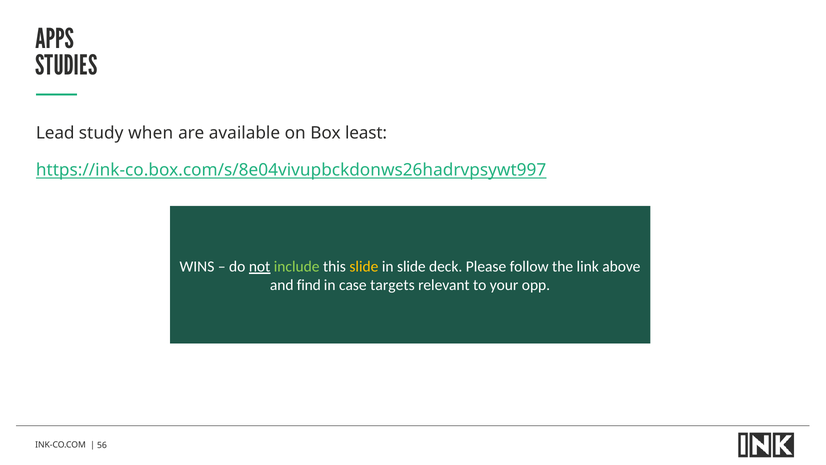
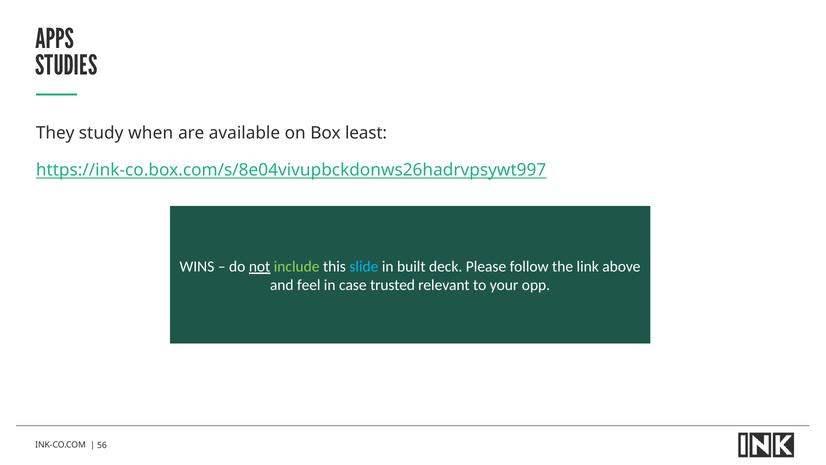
Lead: Lead -> They (55, 133)
slide colour: yellow -> light blue (364, 266)
in slide: slide -> built (411, 266)
find: find -> feel (309, 285)
targets: targets -> trusted (393, 285)
